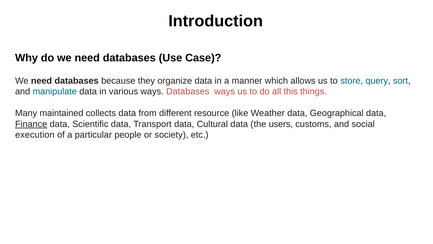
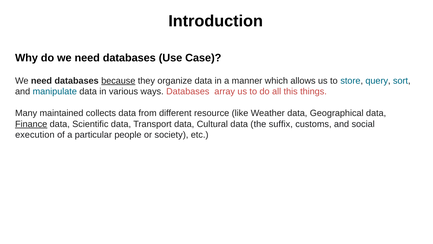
because underline: none -> present (118, 81)
Databases ways: ways -> array (225, 91)
users: users -> suffix (281, 124)
